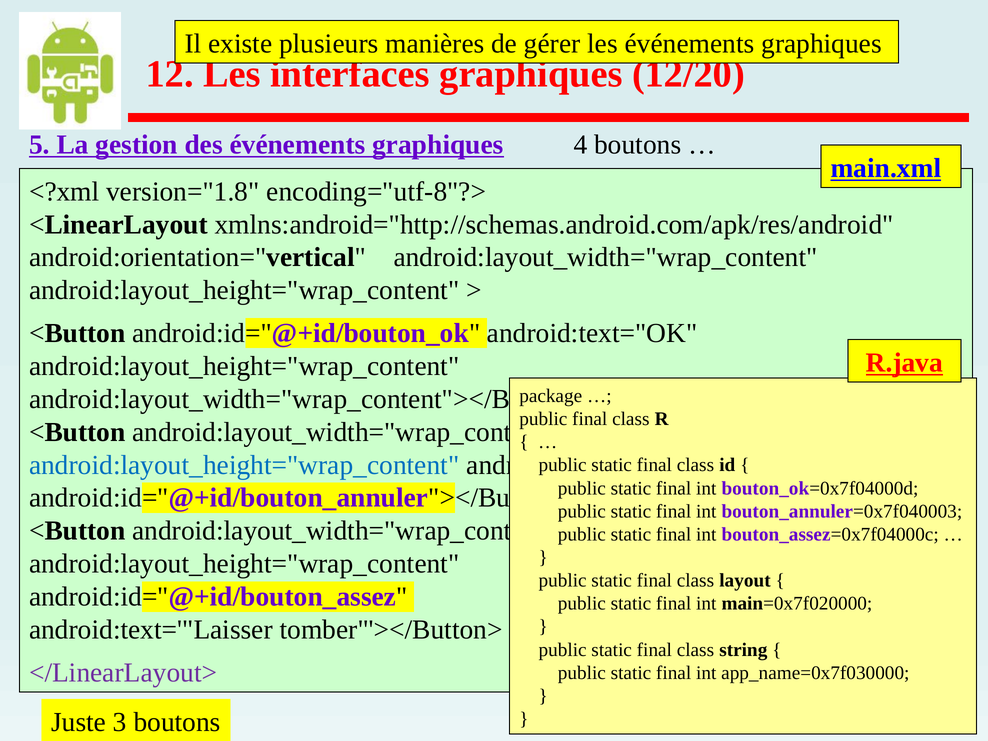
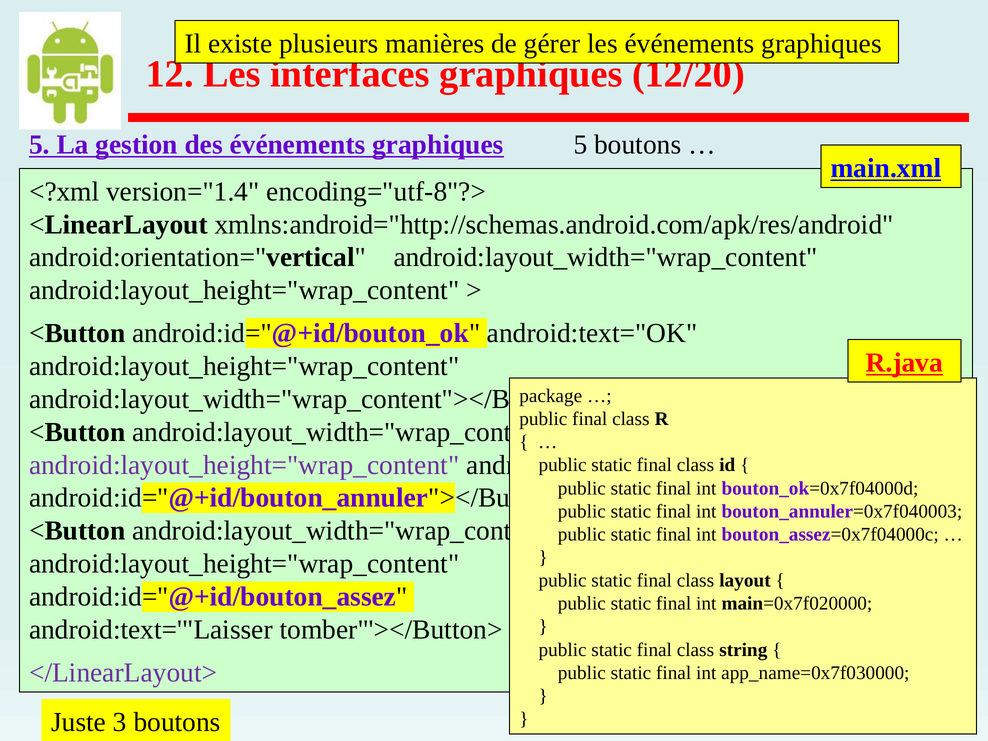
graphiques 4: 4 -> 5 (581, 145)
version="1.8: version="1.8 -> version="1.4 (183, 192)
android:layout_height="wrap_content colour: blue -> purple (244, 465)
